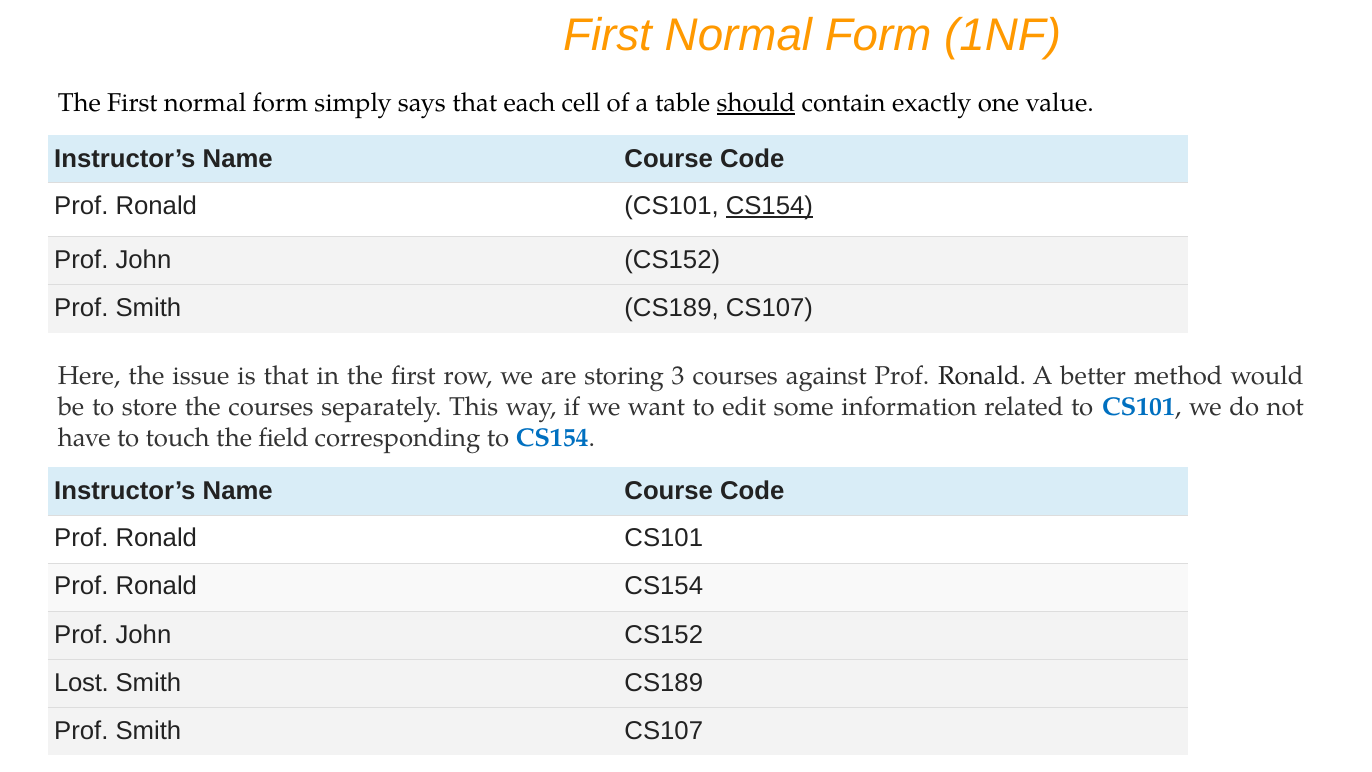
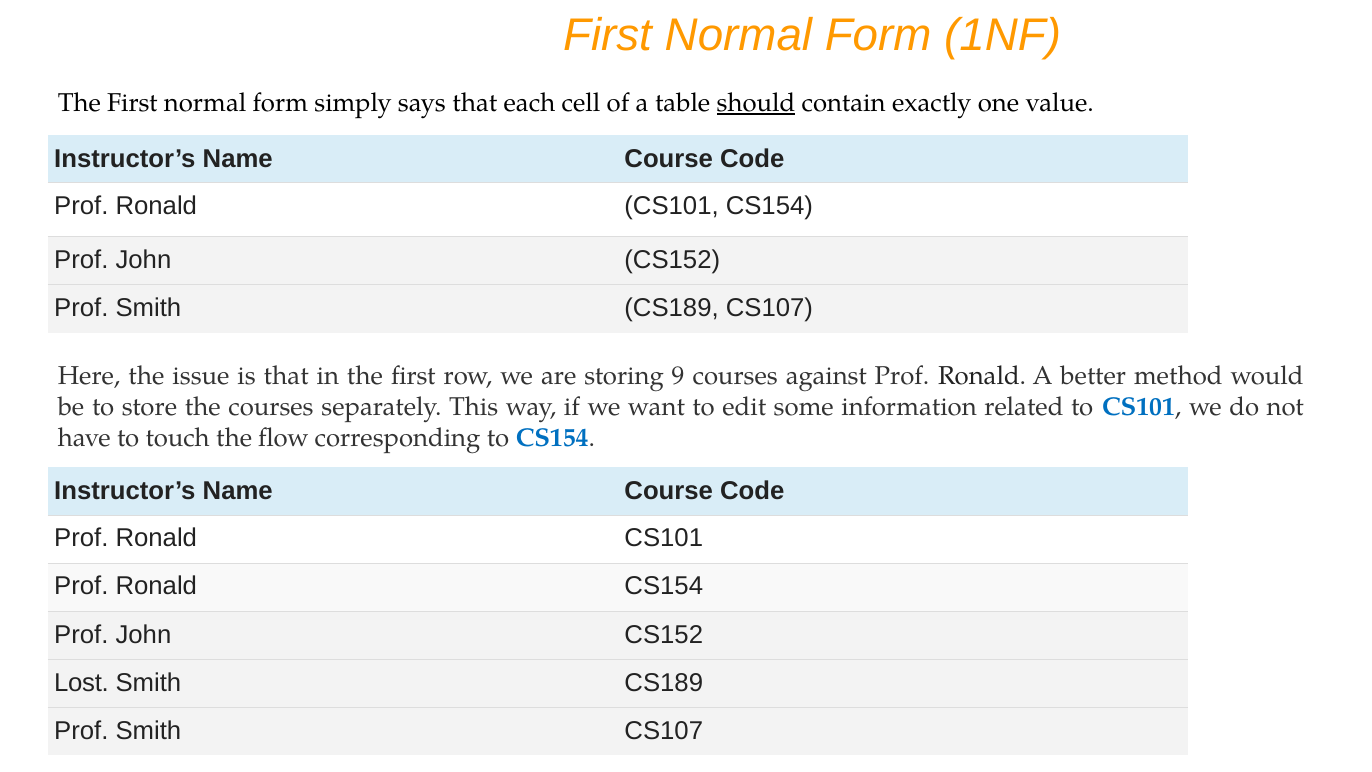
CS154 underline: present -> none (769, 206)
3: 3 -> 9 (678, 376)
field: field -> flow (284, 437)
